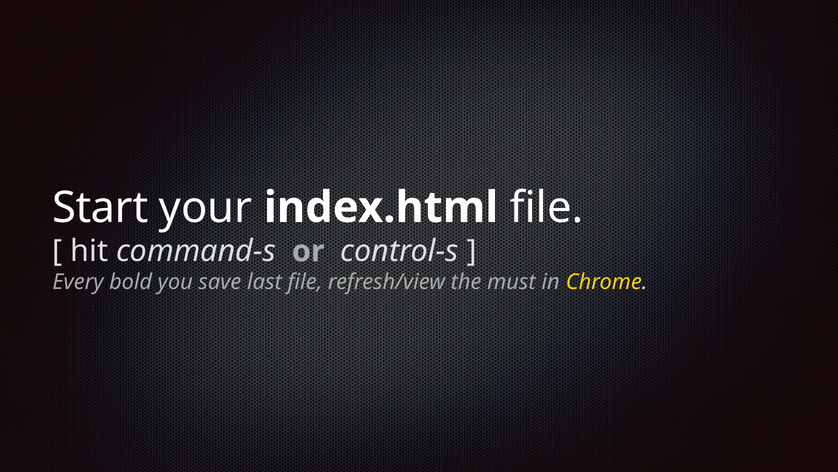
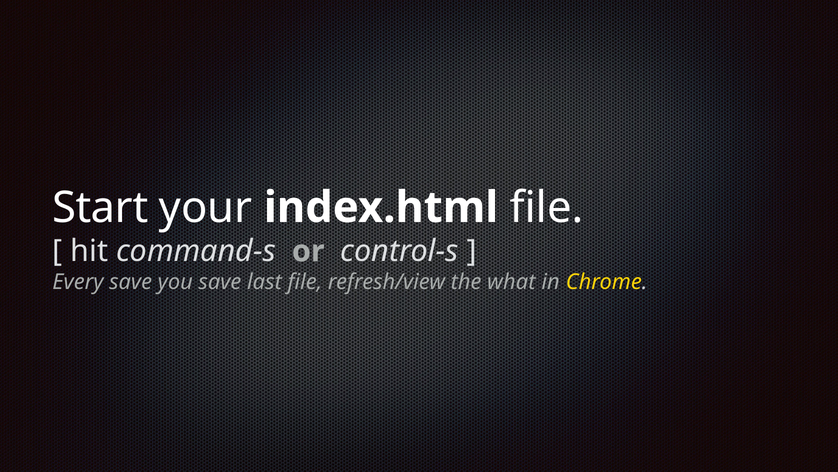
Every bold: bold -> save (131, 282)
must: must -> what (511, 282)
